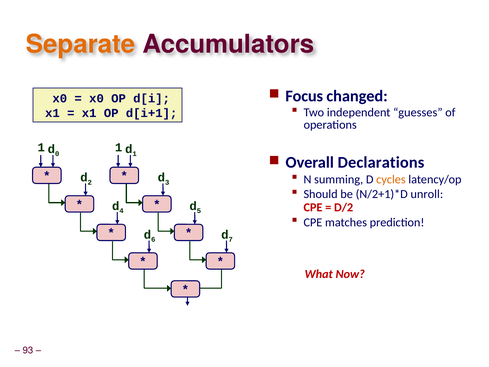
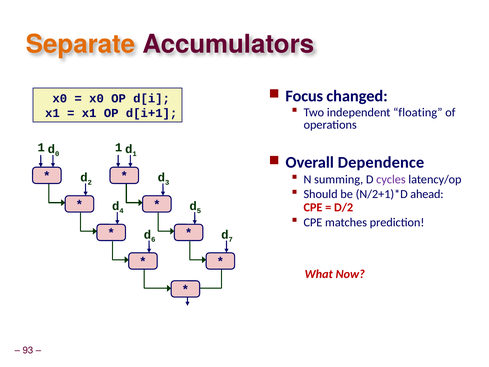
guesses: guesses -> floating (418, 112)
Declarations: Declarations -> Dependence (381, 162)
cycles colour: orange -> purple (391, 179)
unroll: unroll -> ahead (427, 194)
